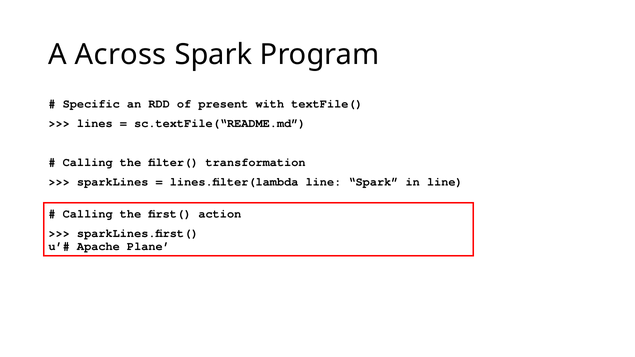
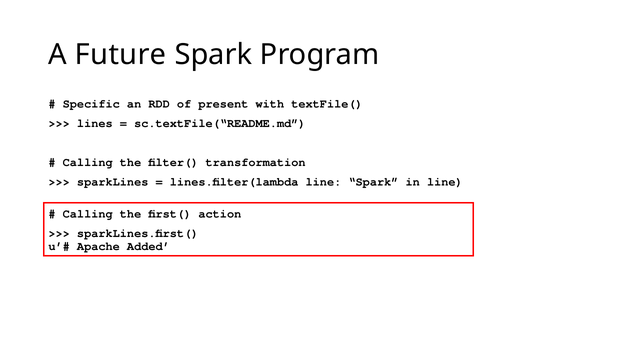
Across: Across -> Future (121, 55)
Plane: Plane -> Added (148, 246)
